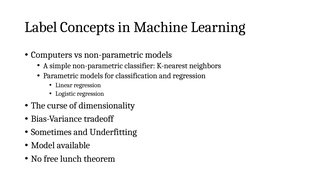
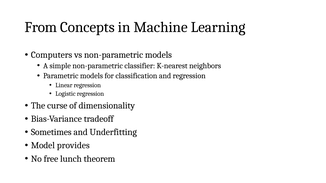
Label: Label -> From (41, 27)
available: available -> provides (73, 146)
